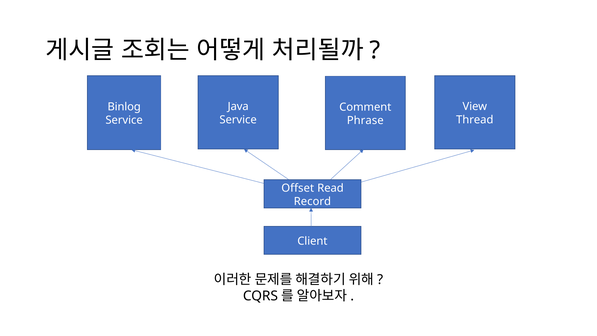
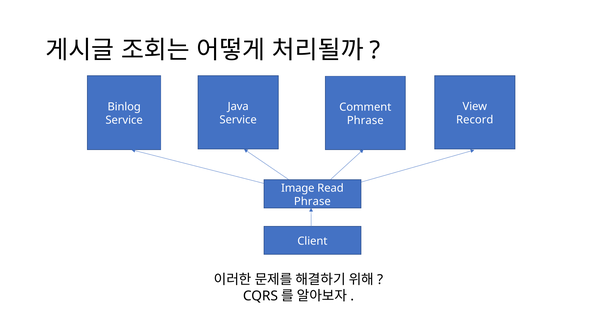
Thread: Thread -> Record (475, 120)
Offset: Offset -> Image (298, 188)
Record: Record -> Phrase (312, 201)
